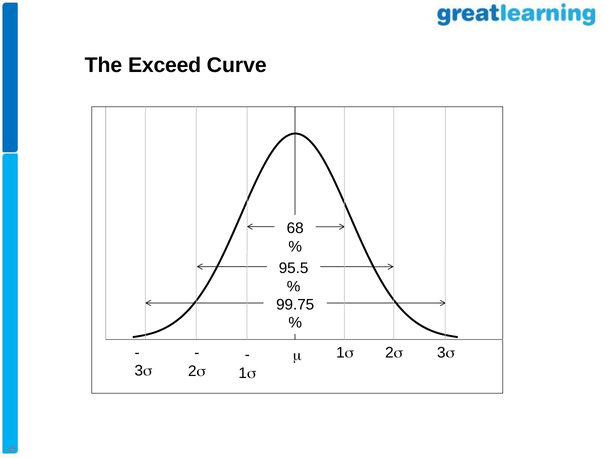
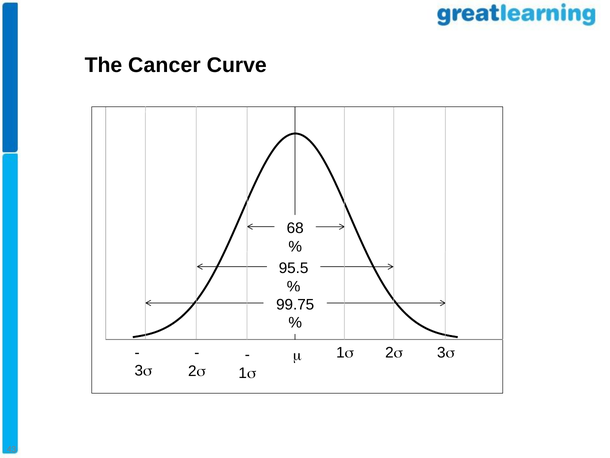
Exceed: Exceed -> Cancer (164, 65)
